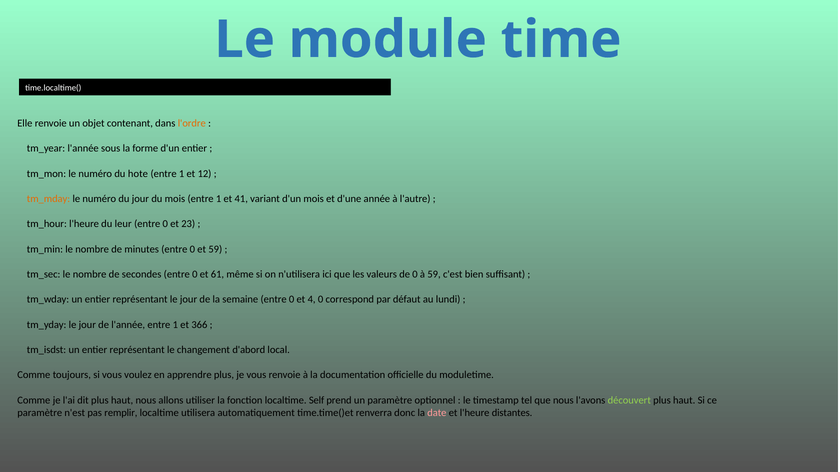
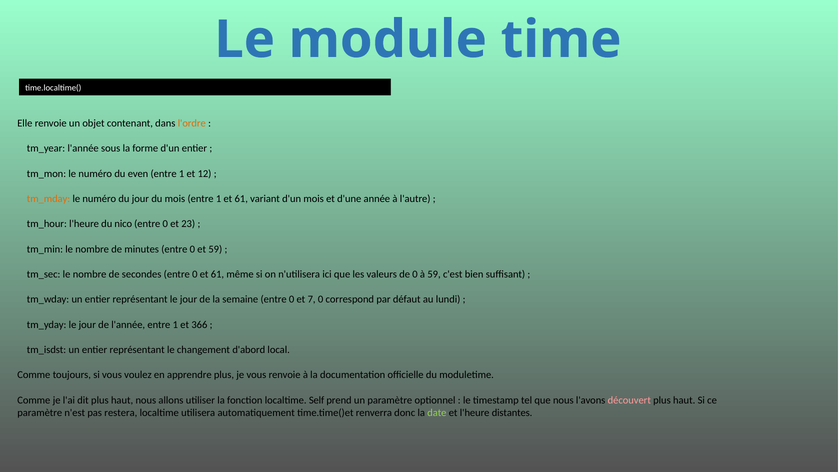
hote: hote -> even (138, 174)
1 et 41: 41 -> 61 (241, 199)
leur: leur -> nico (123, 224)
4: 4 -> 7 (312, 300)
découvert colour: light green -> pink (629, 401)
remplir: remplir -> restera (121, 413)
date colour: pink -> light green (437, 413)
